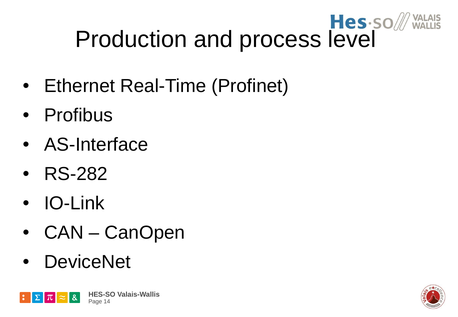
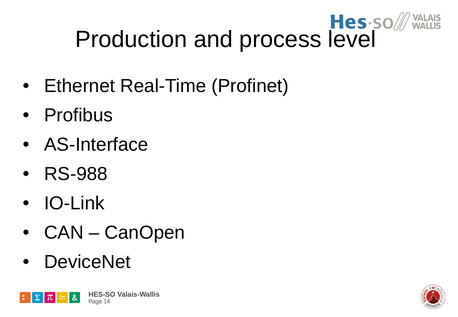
RS-282: RS-282 -> RS-988 (76, 174)
